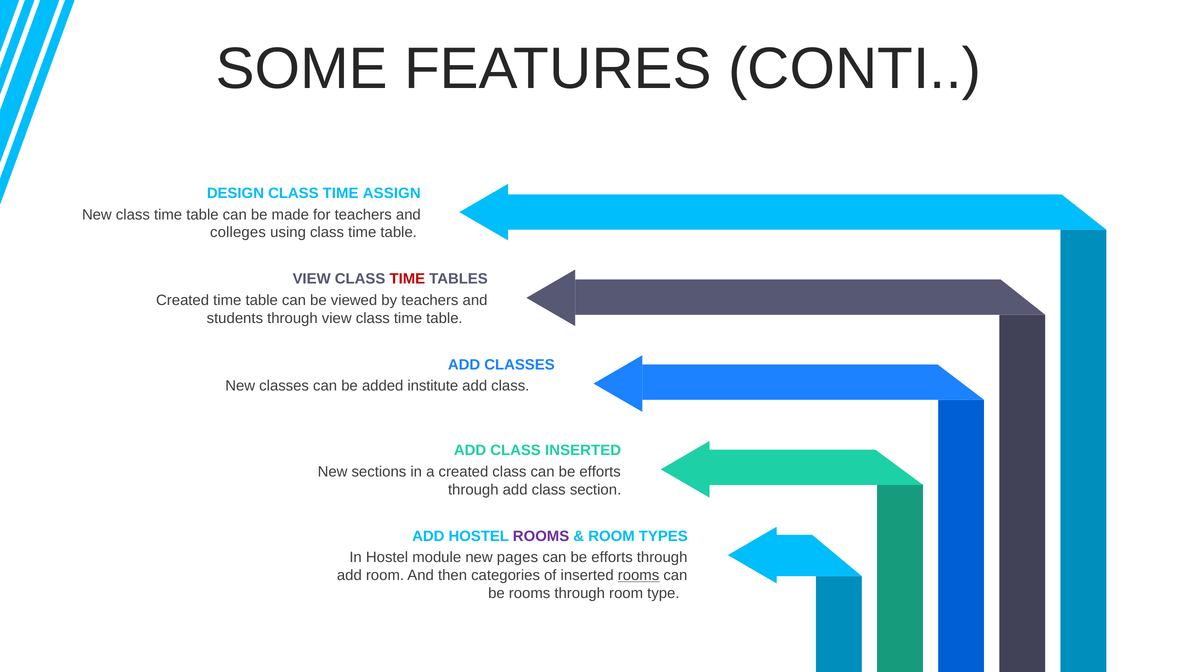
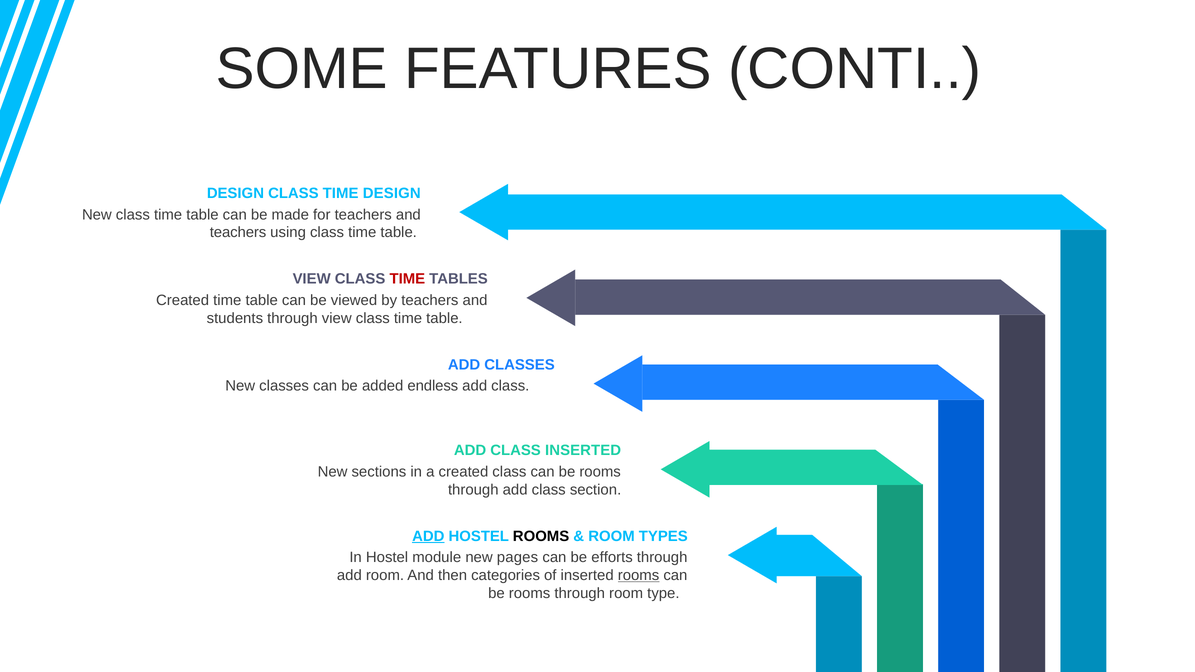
TIME ASSIGN: ASSIGN -> DESIGN (392, 193)
colleges: colleges -> teachers (238, 233)
institute: institute -> endless (433, 386)
class can be efforts: efforts -> rooms (600, 472)
ADD underline: none -> present (428, 536)
ROOMS colour: purple -> black (541, 536)
